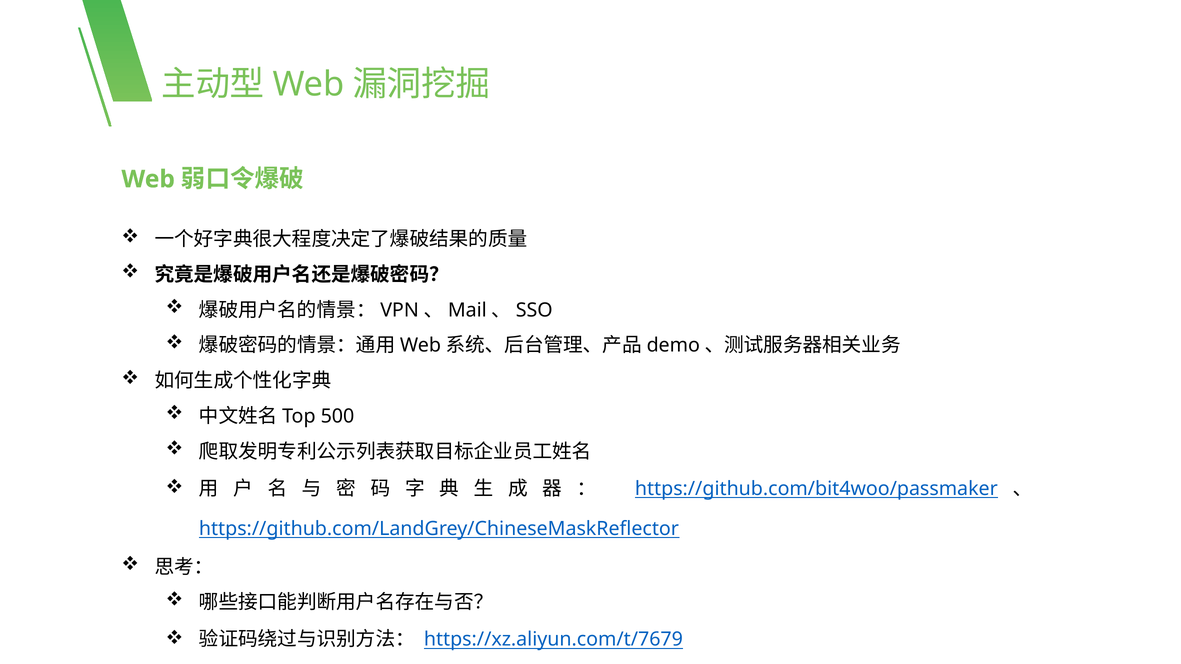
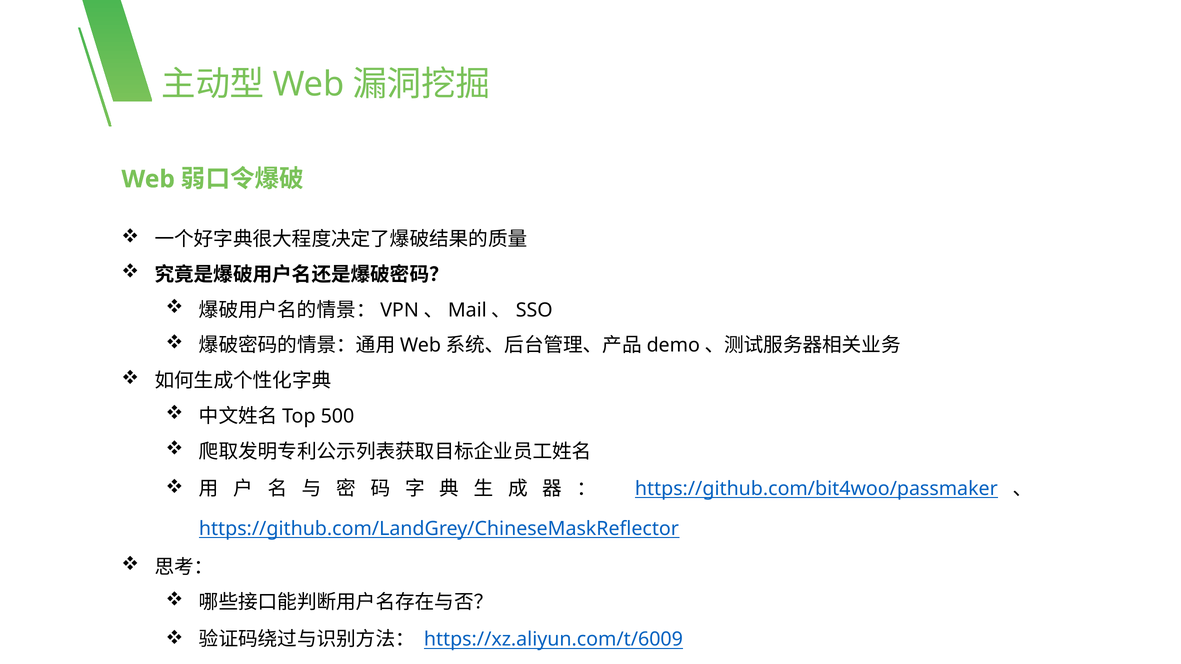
https://xz.aliyun.com/t/7679: https://xz.aliyun.com/t/7679 -> https://xz.aliyun.com/t/6009 (553, 640)
